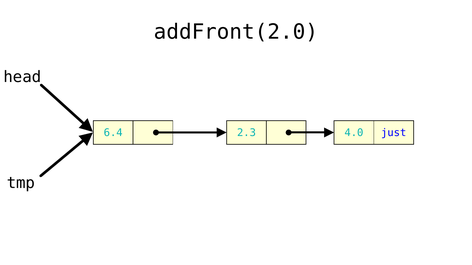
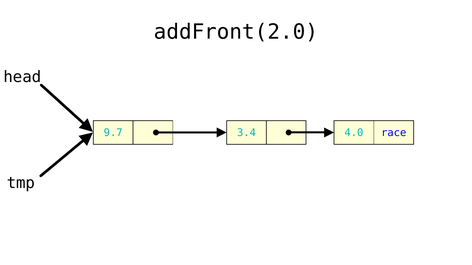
6.4: 6.4 -> 9.7 (113, 133)
2.3: 2.3 -> 3.4 (246, 133)
just: just -> race (394, 133)
